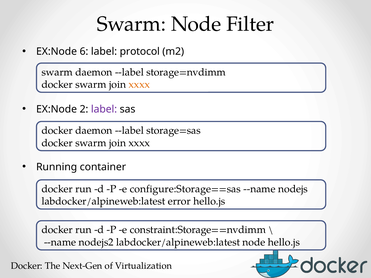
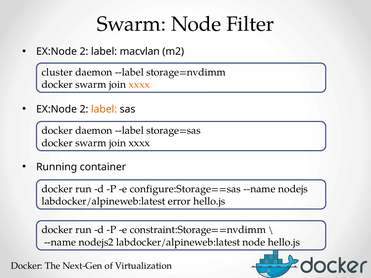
6: 6 -> 2 (84, 51)
protocol: protocol -> macvlan (140, 51)
swarm: swarm -> cluster (57, 72)
label colour: purple -> orange (104, 109)
